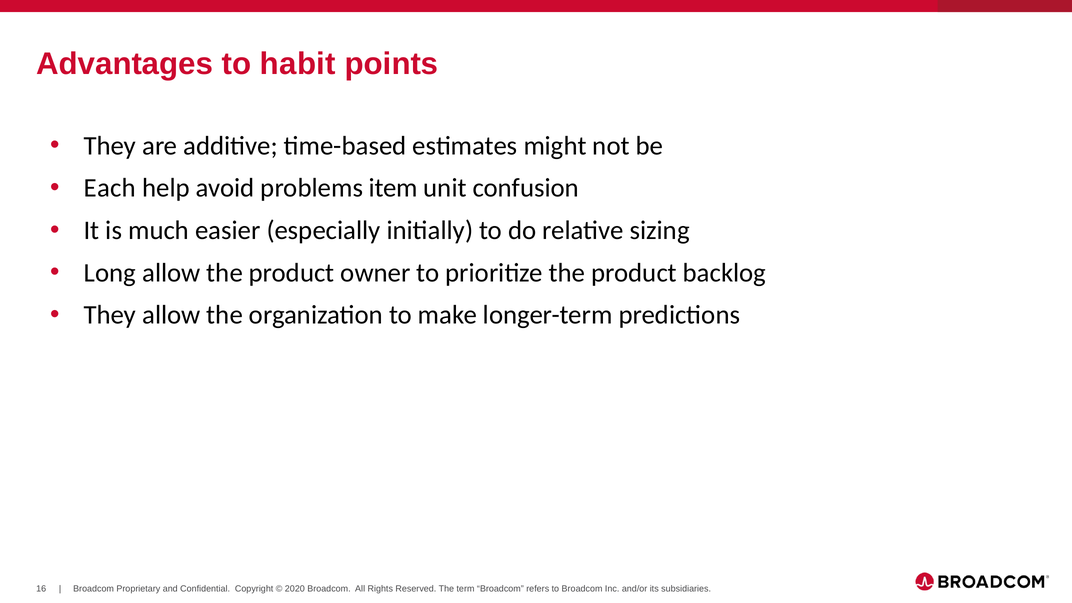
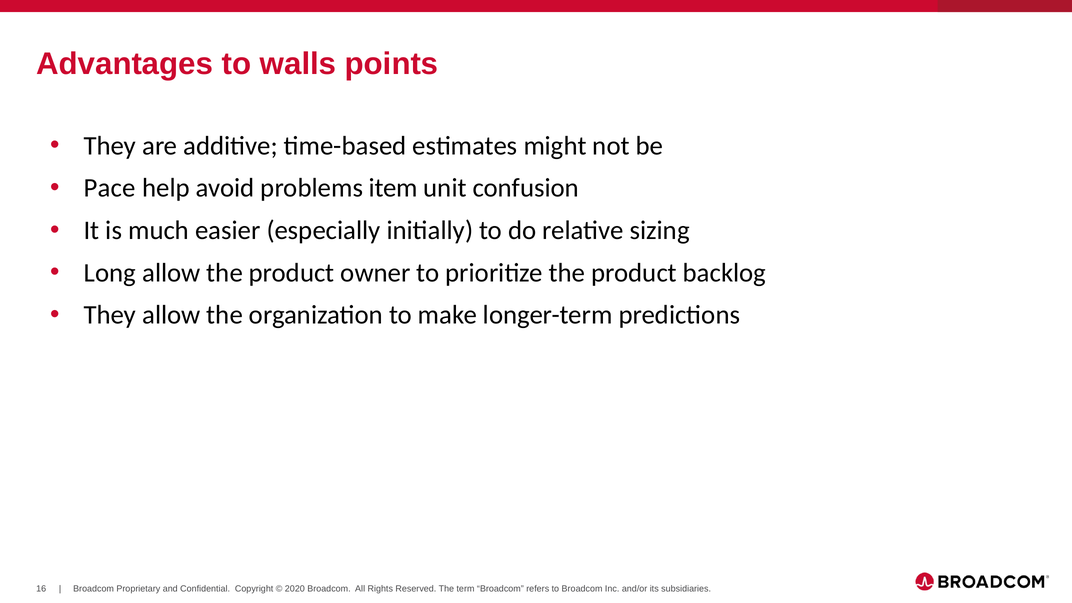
habit: habit -> walls (298, 64)
Each: Each -> Pace (110, 188)
